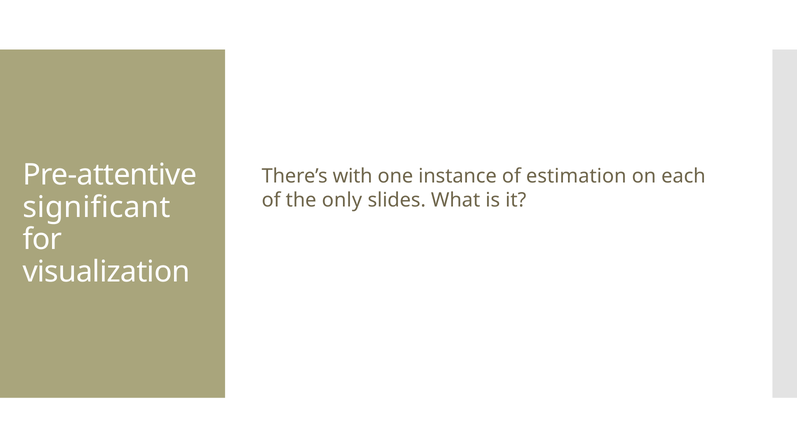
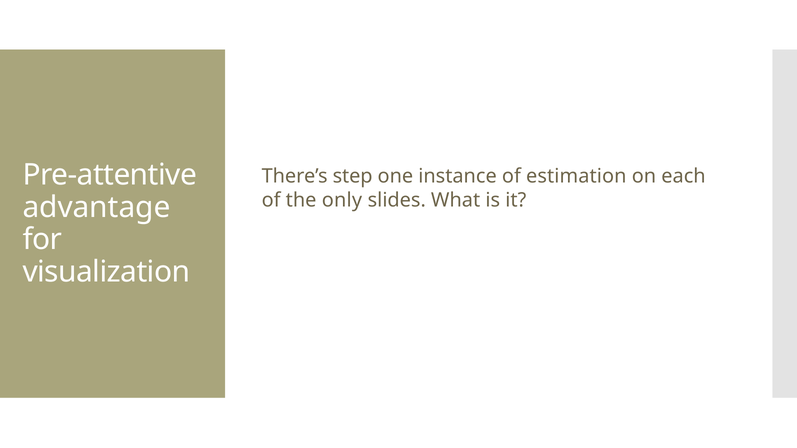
with: with -> step (353, 177)
significant: significant -> advantage (97, 208)
